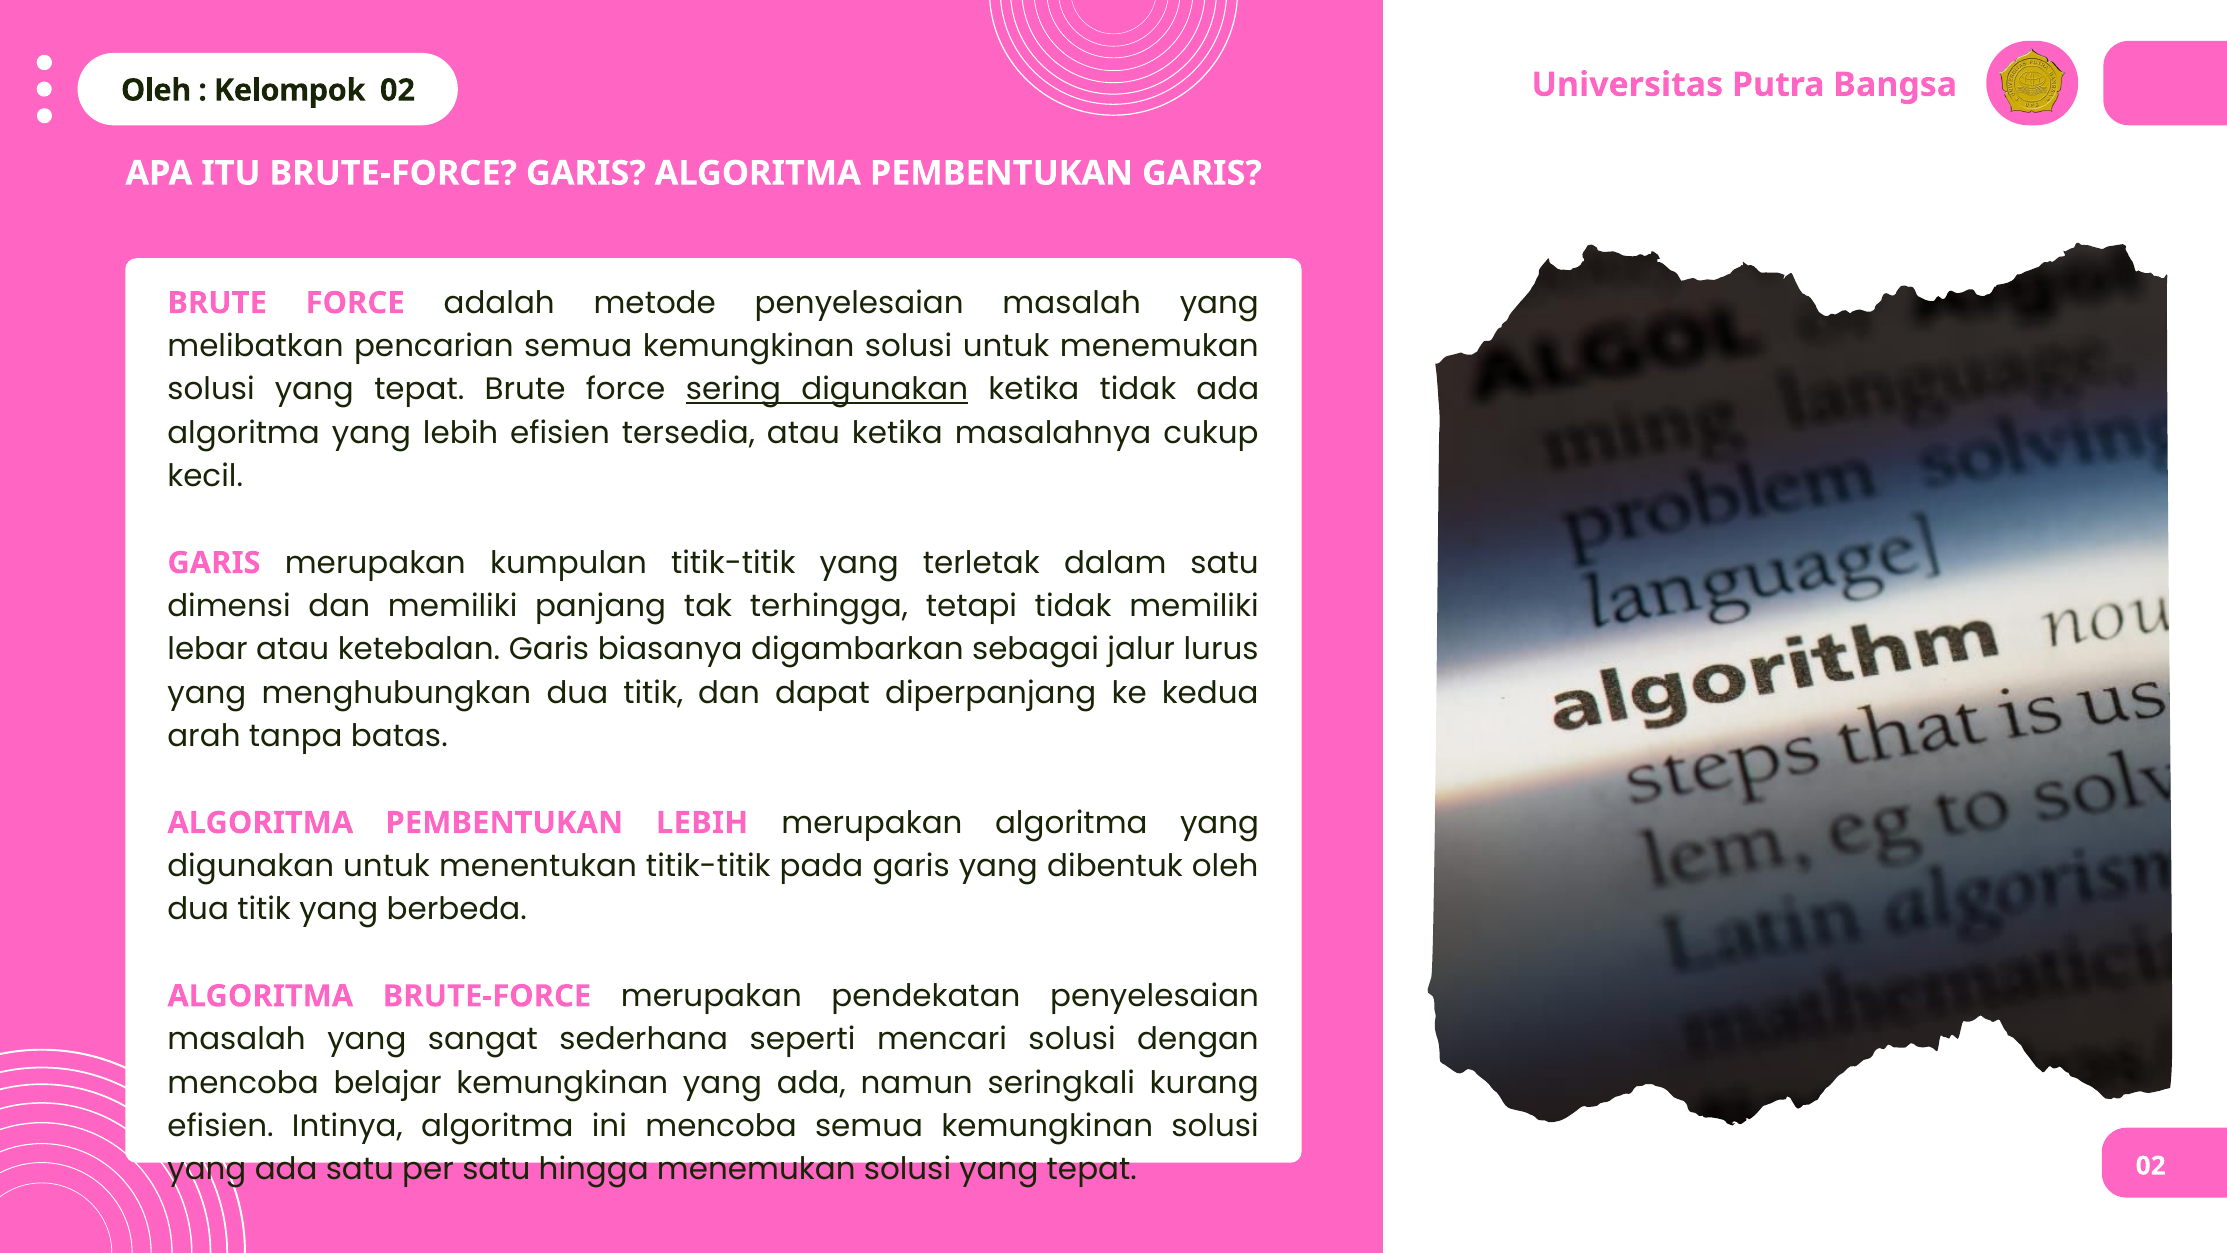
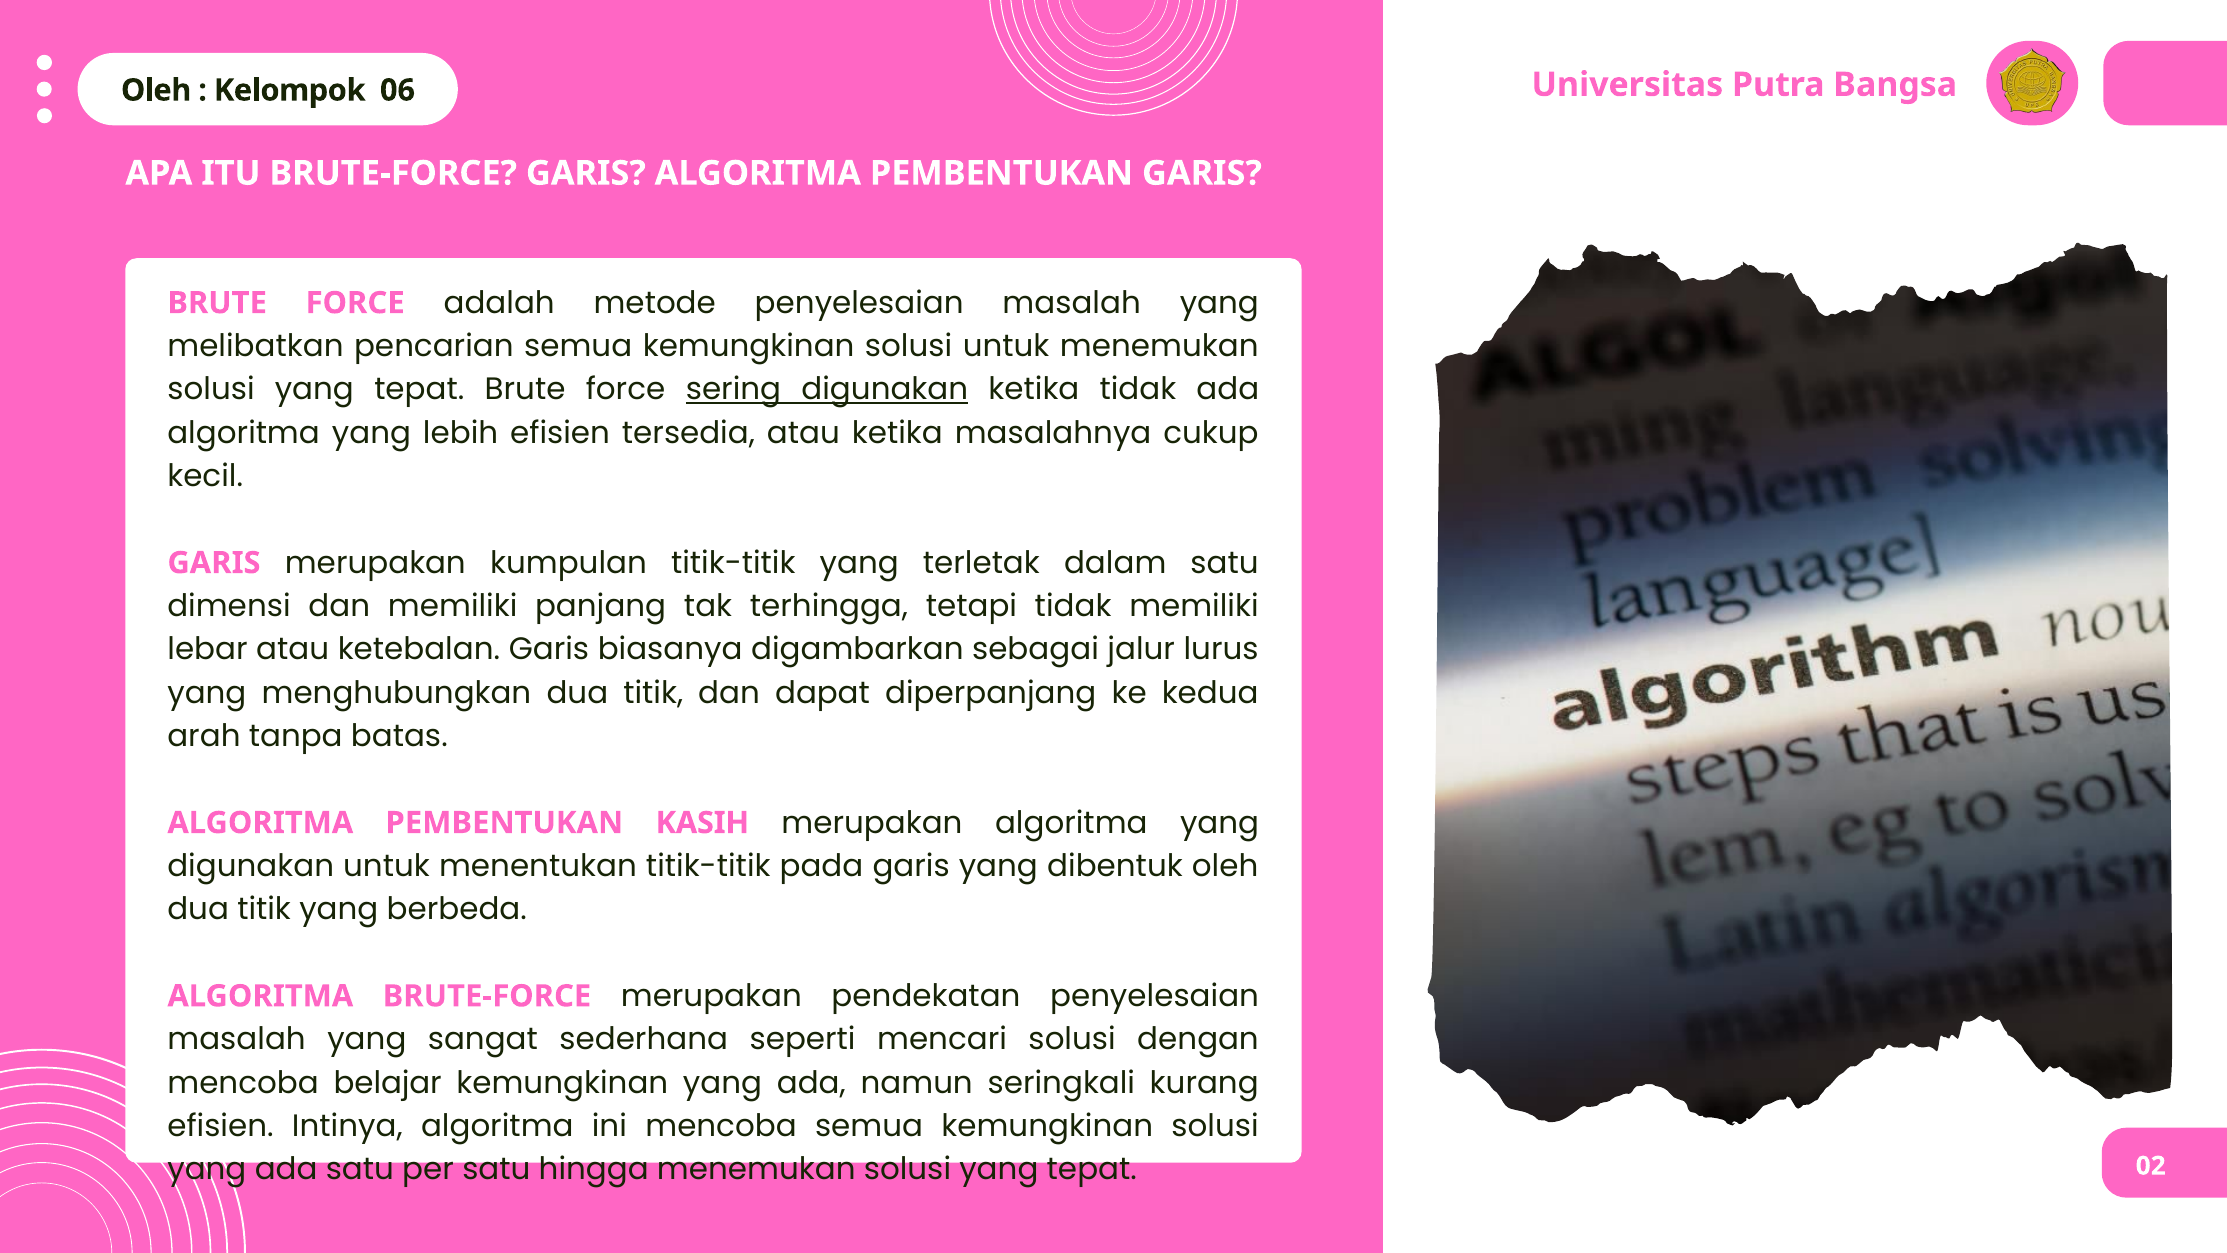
Kelompok 02: 02 -> 06 (398, 90)
PEMBENTUKAN LEBIH: LEBIH -> KASIH (702, 823)
